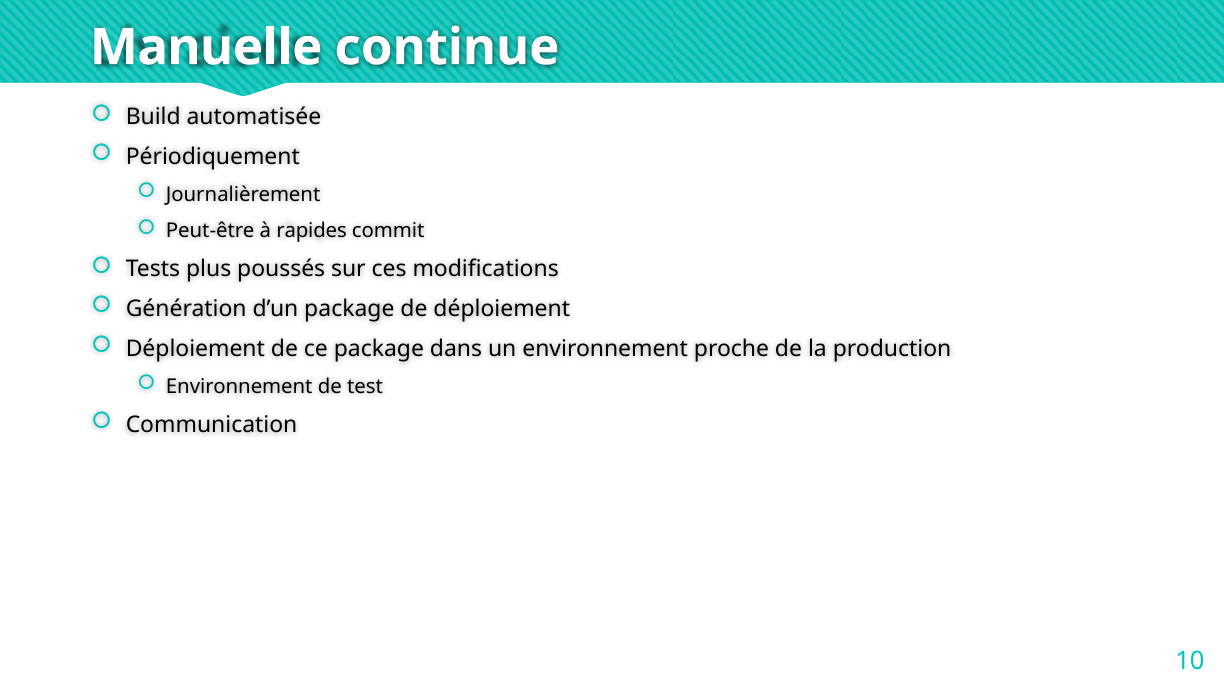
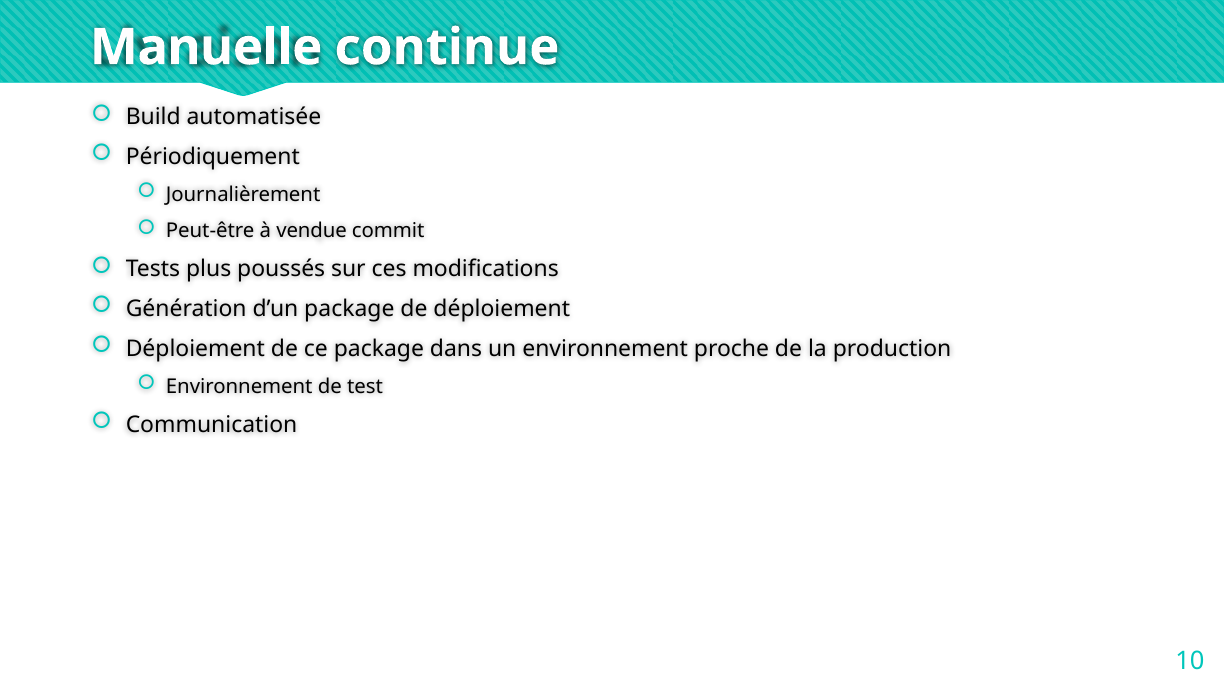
rapides: rapides -> vendue (312, 231)
